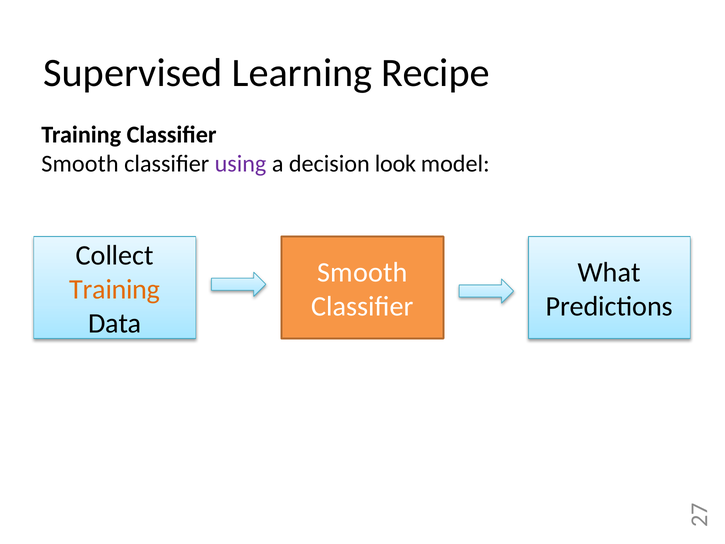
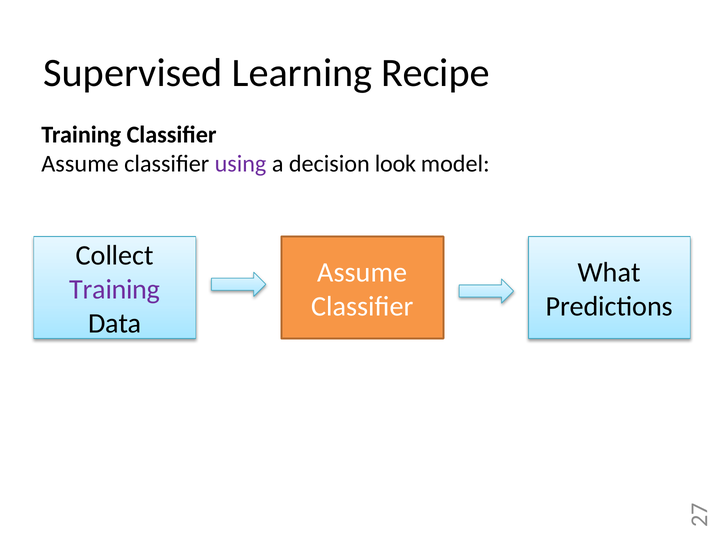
Smooth: Smooth -> Assume (80, 164)
Smooth: Smooth -> Assume (362, 272)
Training colour: orange -> purple (115, 289)
